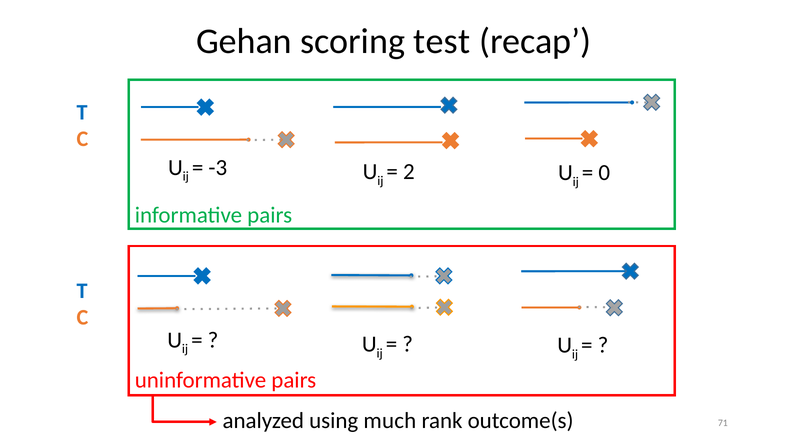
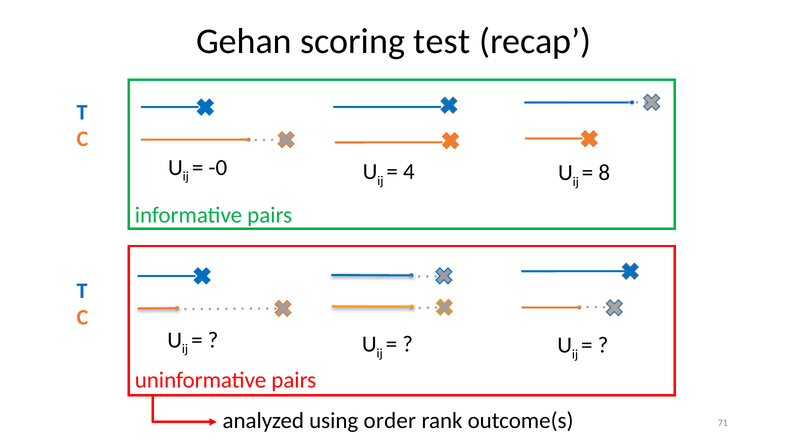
-3: -3 -> -0 (218, 168)
2: 2 -> 4 (409, 172)
0: 0 -> 8 (604, 173)
much: much -> order (390, 421)
